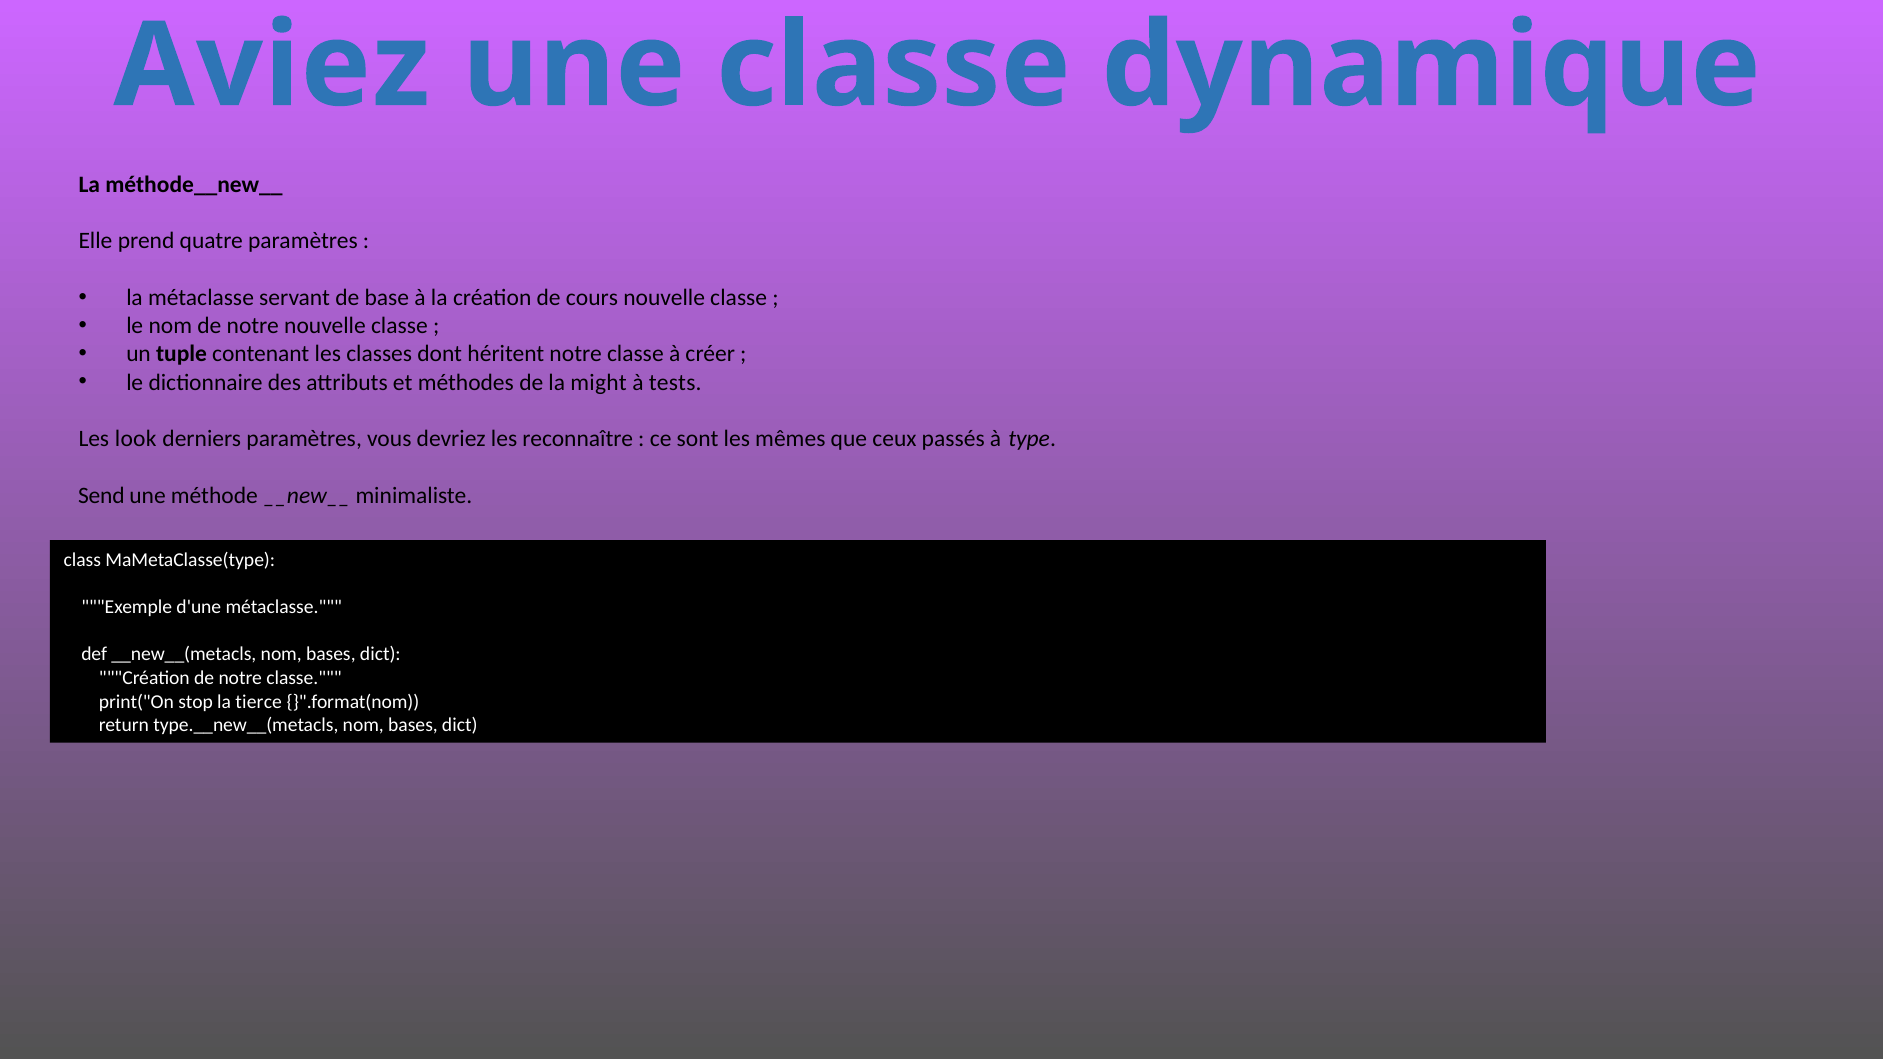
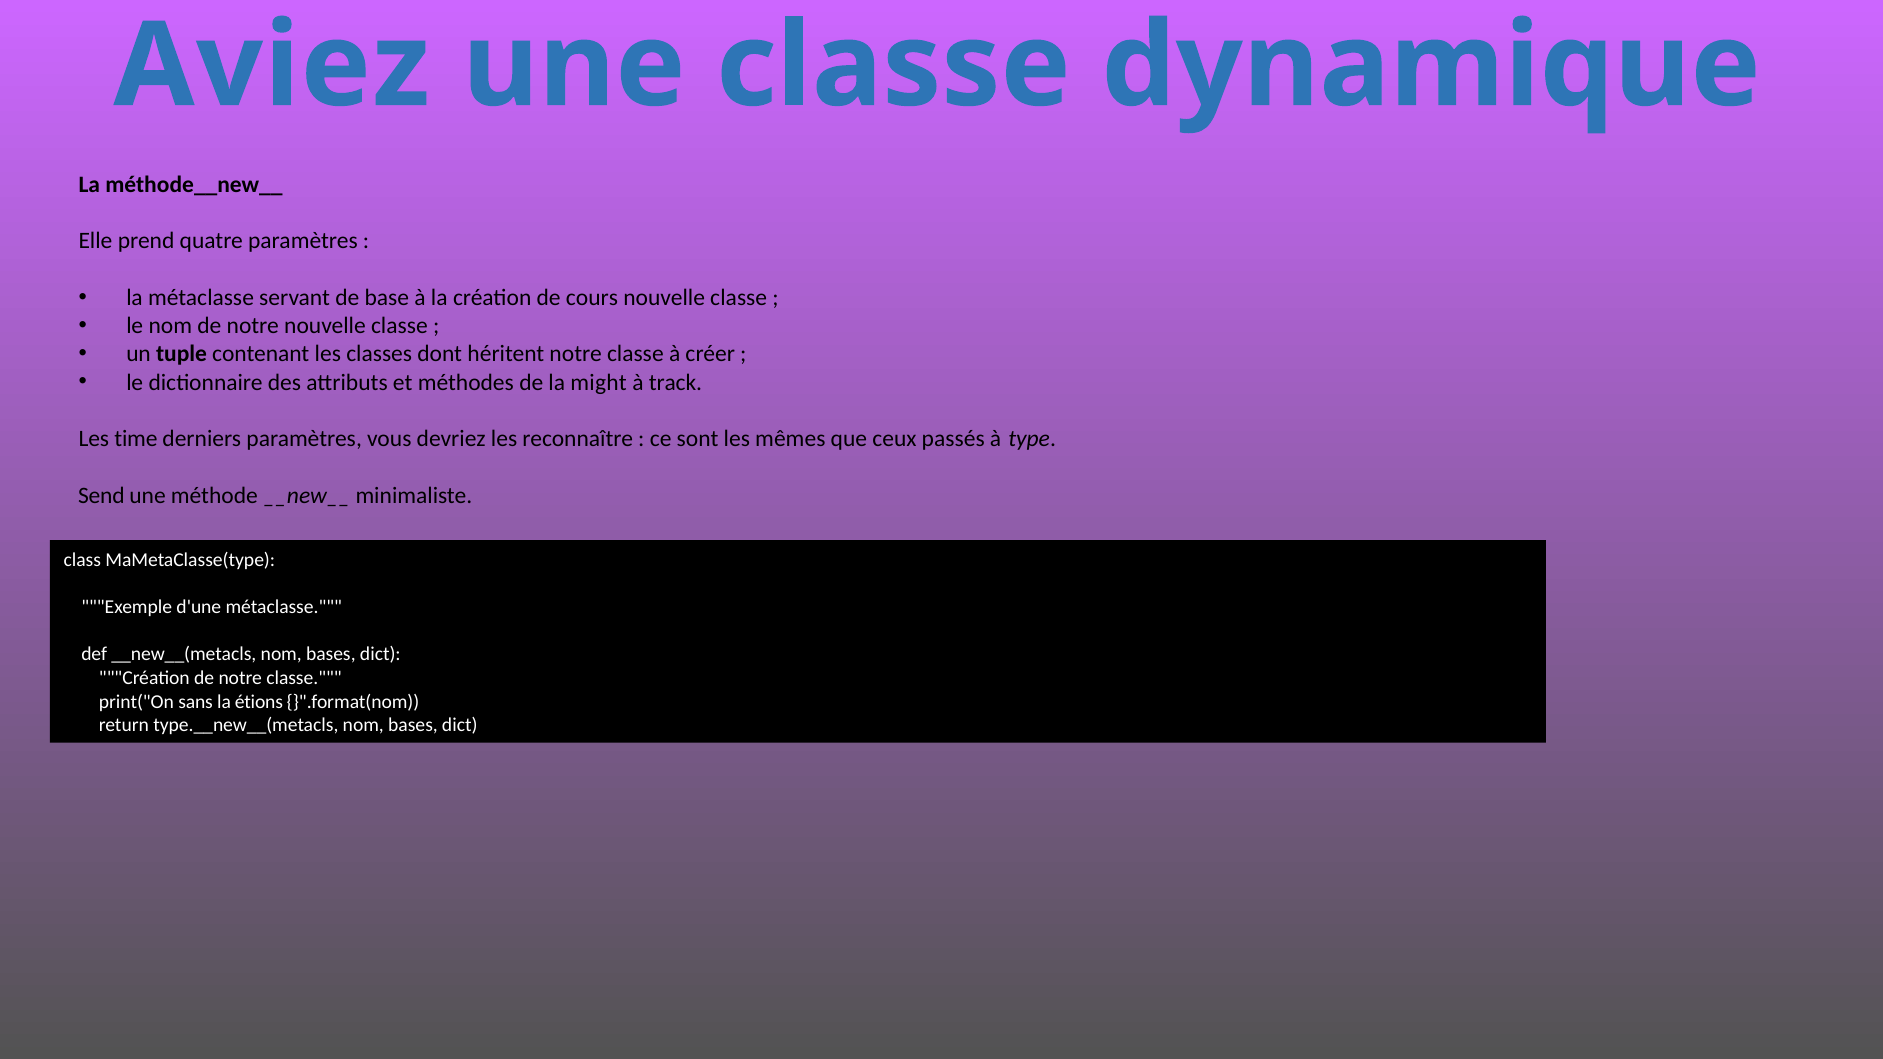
tests: tests -> track (675, 382)
look: look -> time (136, 439)
stop: stop -> sans (196, 702)
tierce: tierce -> étions (259, 702)
